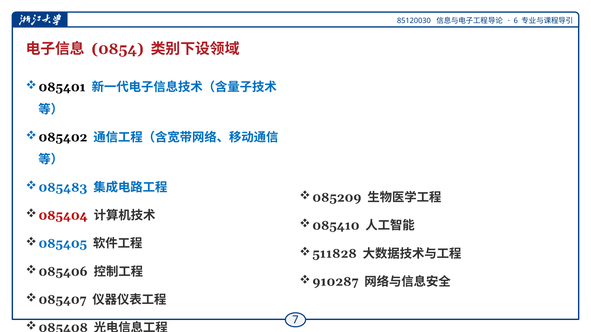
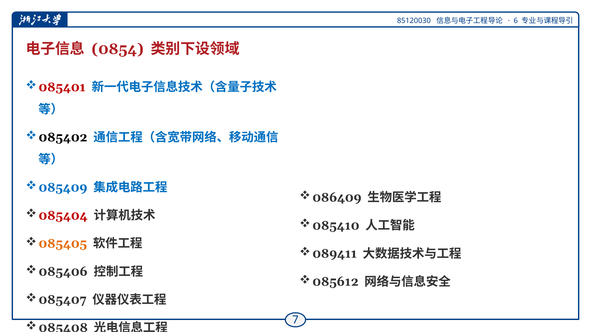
085401 colour: black -> red (62, 87)
085483: 085483 -> 085409 (63, 188)
085209: 085209 -> 086409 (337, 198)
085405 colour: blue -> orange (63, 244)
511828: 511828 -> 089411 (335, 254)
910287: 910287 -> 085612 (335, 282)
